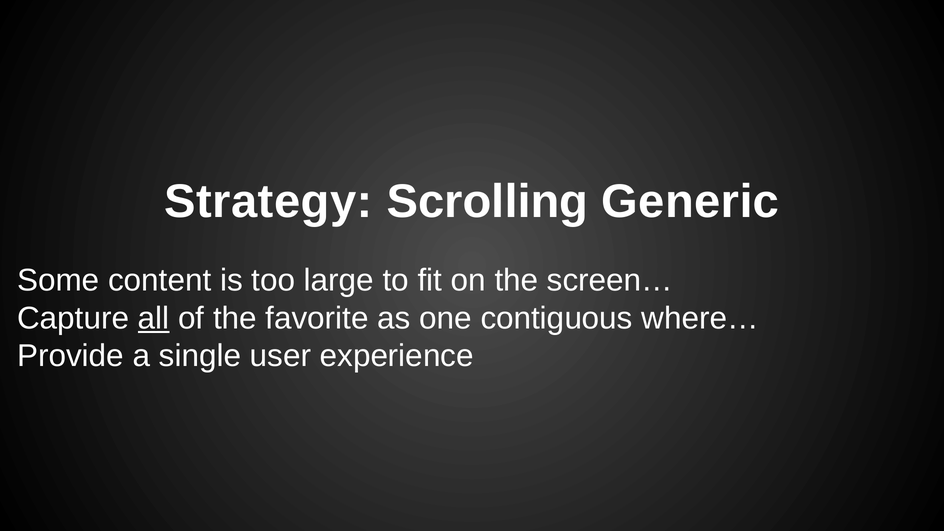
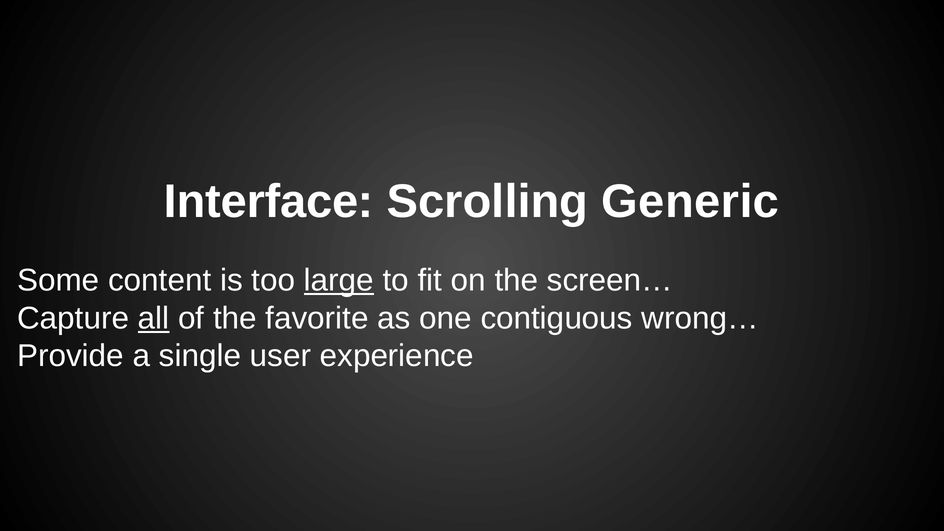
Strategy: Strategy -> Interface (269, 201)
large underline: none -> present (339, 281)
where…: where… -> wrong… (700, 318)
